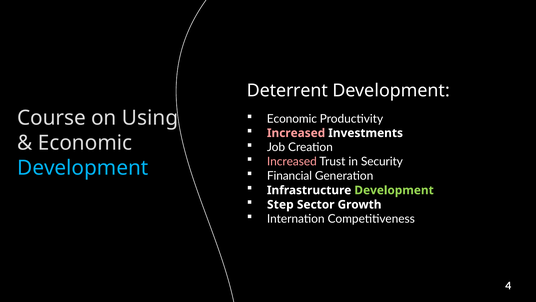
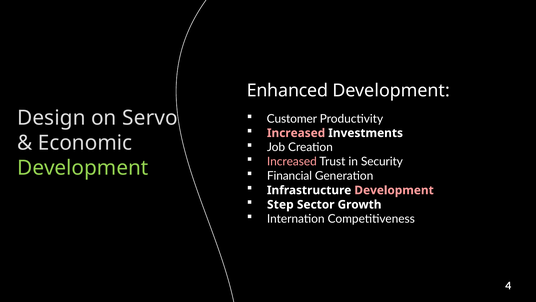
Deterrent: Deterrent -> Enhanced (287, 90)
Course: Course -> Design (51, 118)
Using: Using -> Servo (150, 118)
Economic: Economic -> Customer (292, 119)
Development colour: light blue -> light green (83, 168)
Development colour: light green -> pink (394, 190)
